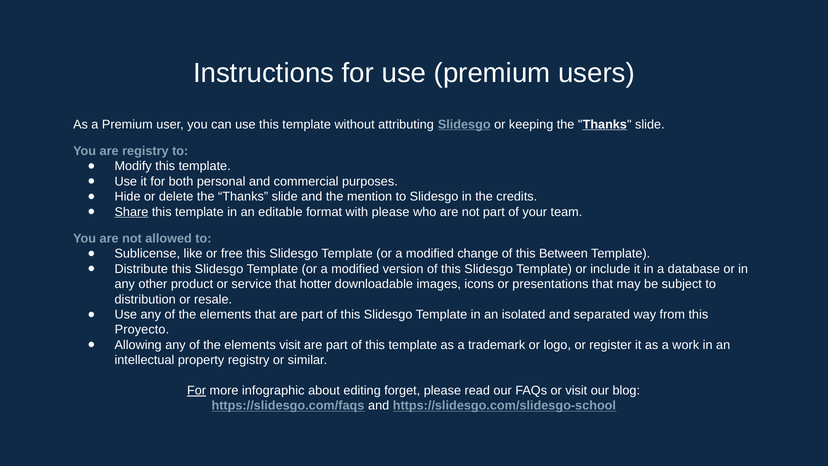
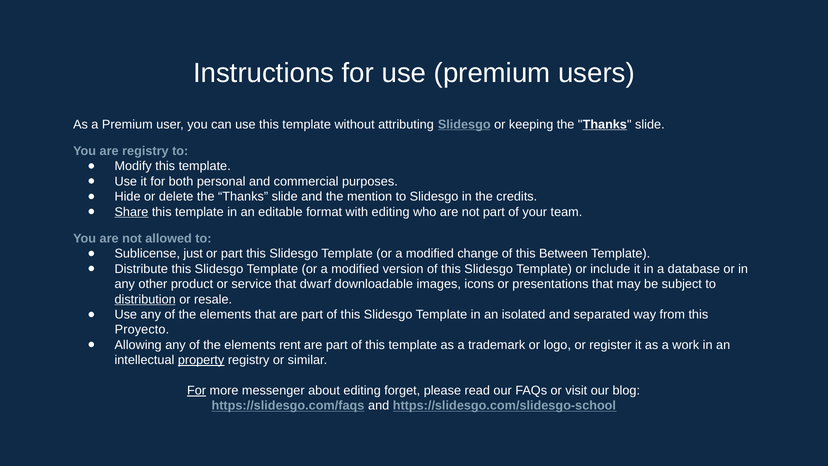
with please: please -> editing (391, 212)
like: like -> just (193, 254)
or free: free -> part (232, 254)
hotter: hotter -> dwarf (315, 284)
distribution underline: none -> present (145, 299)
elements visit: visit -> rent (290, 345)
property underline: none -> present (201, 360)
infographic: infographic -> messenger (273, 390)
